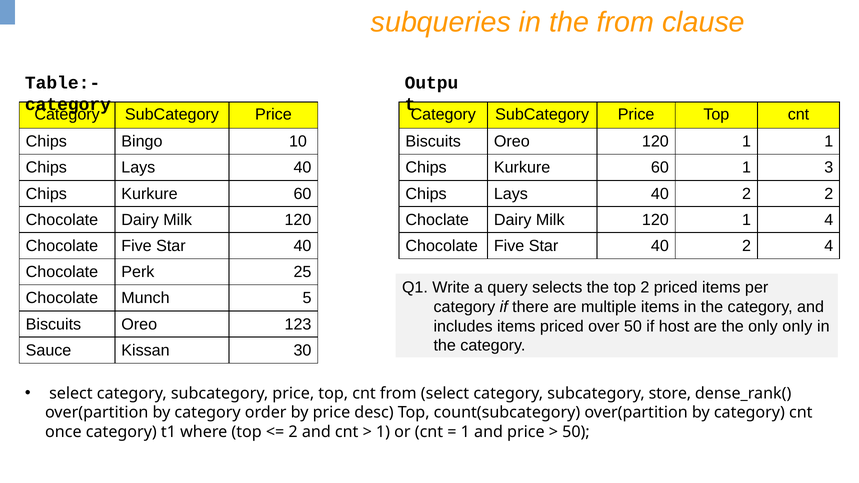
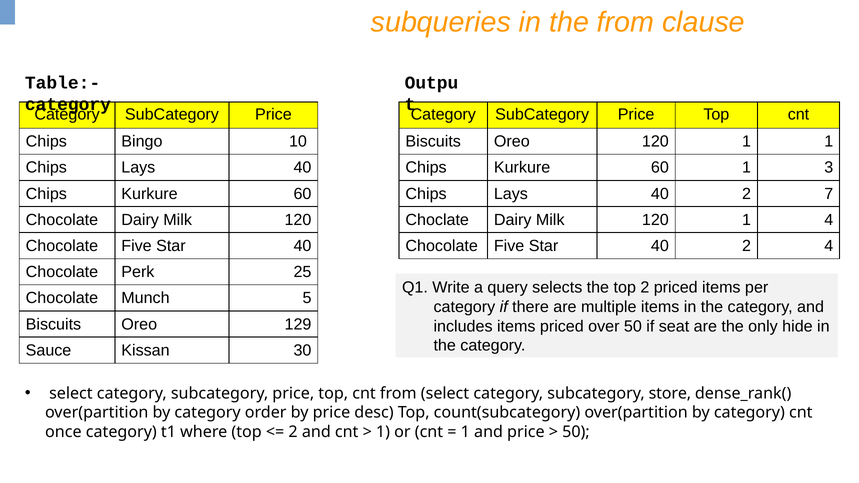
2 2: 2 -> 7 (829, 194)
123: 123 -> 129 (298, 324)
host: host -> seat (674, 326)
only only: only -> hide (797, 326)
